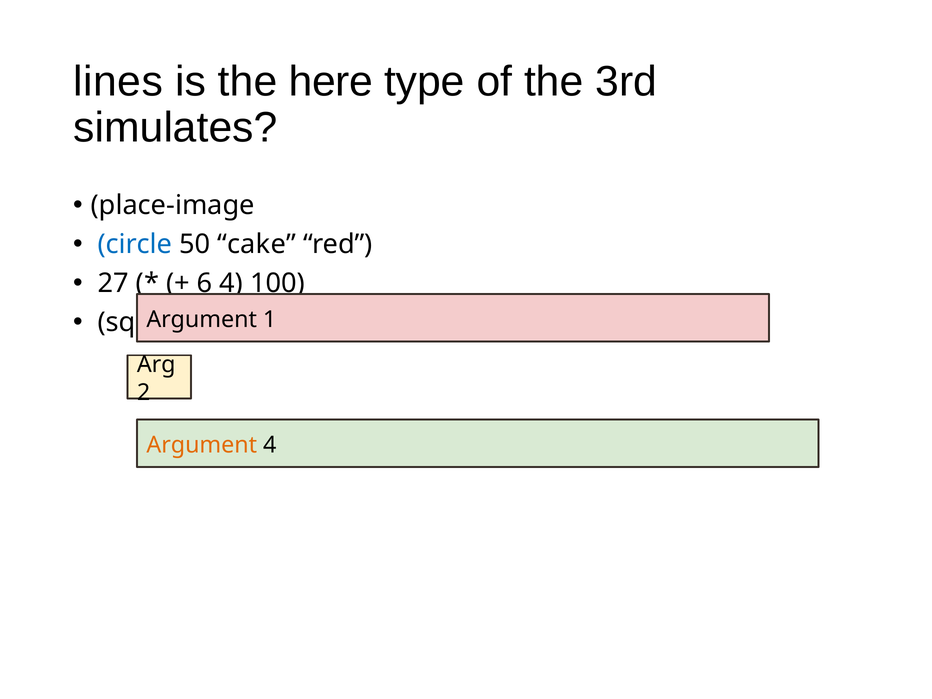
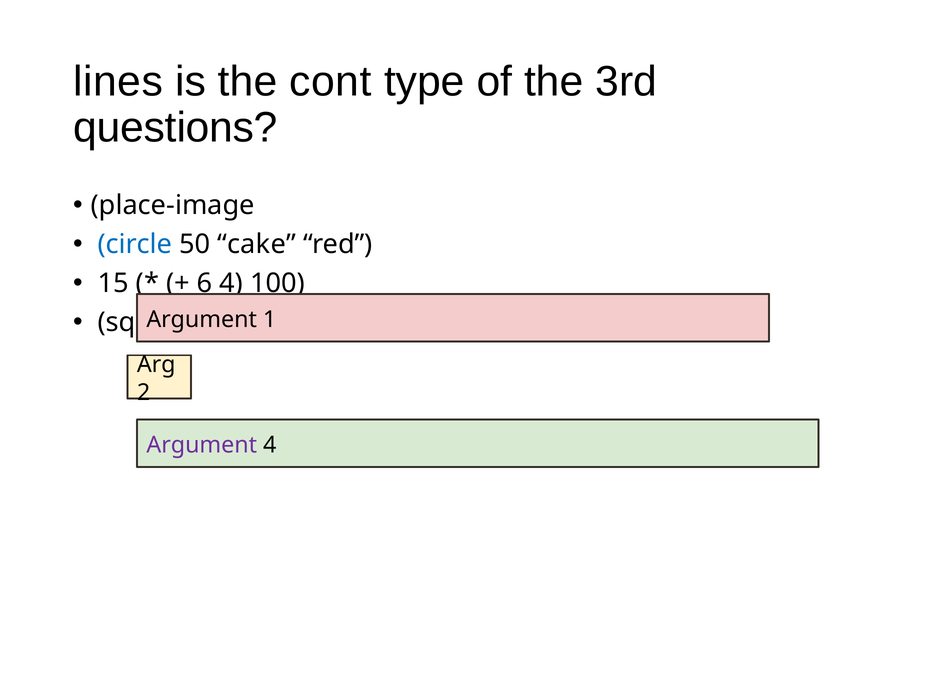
here: here -> cont (330, 81)
simulates: simulates -> questions (176, 128)
27: 27 -> 15 (113, 283)
Argument colour: orange -> purple (202, 445)
